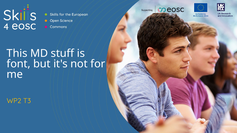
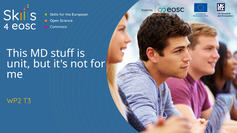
font: font -> unit (18, 64)
